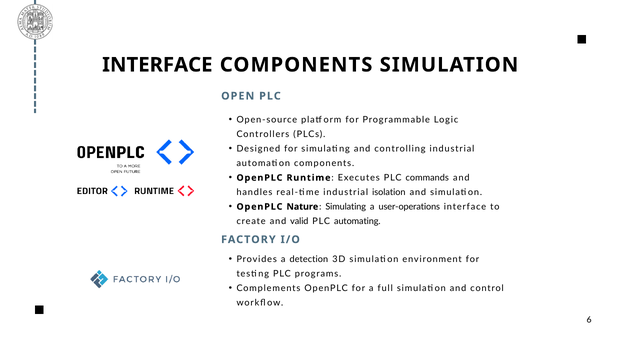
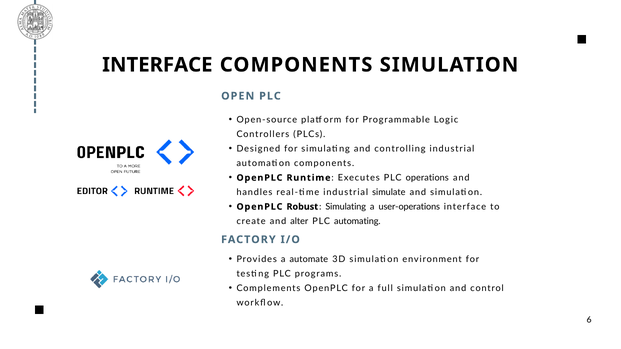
commands: commands -> operations (427, 178)
isolation: isolation -> simulate (389, 192)
Nature: Nature -> Robust (302, 207)
valid: valid -> alter (299, 221)
detection: detection -> automate (309, 259)
